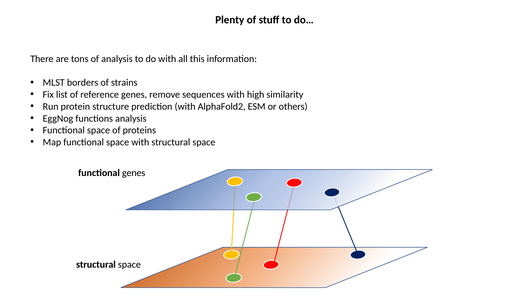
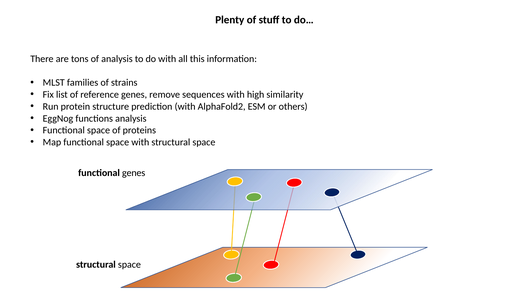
borders: borders -> families (83, 83)
